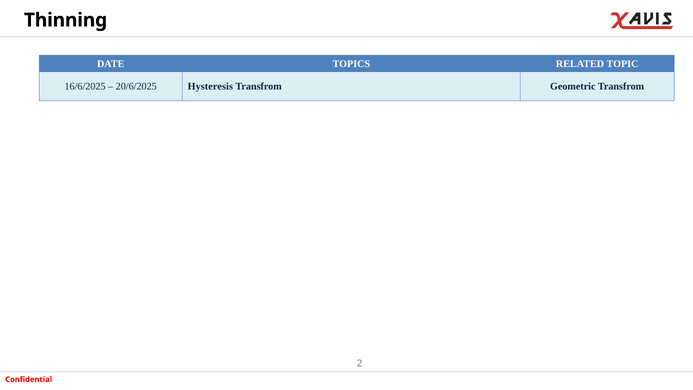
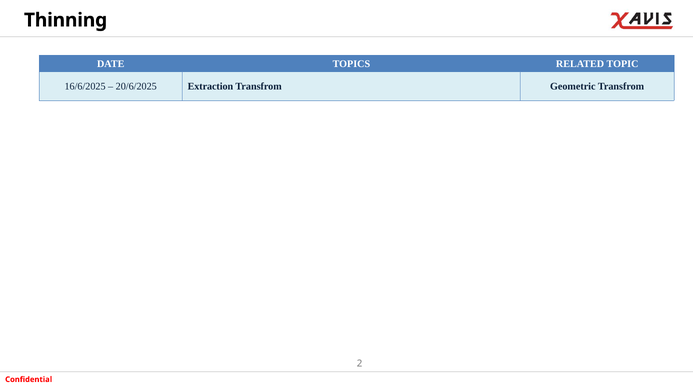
Hysteresis: Hysteresis -> Extraction (210, 86)
